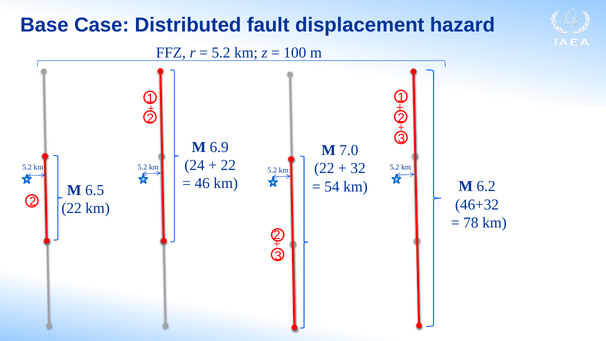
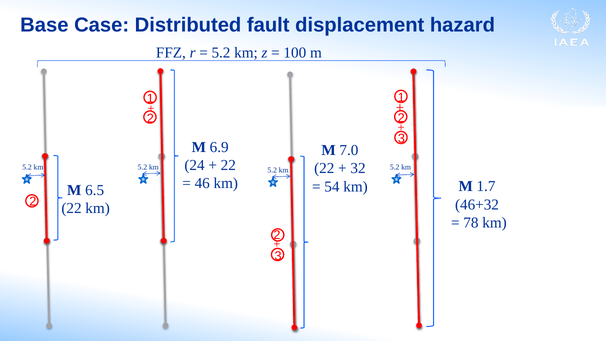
6.2: 6.2 -> 1.7 (486, 186)
